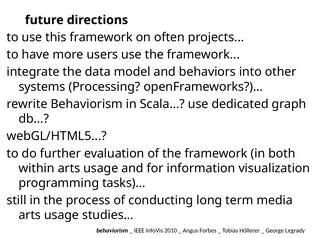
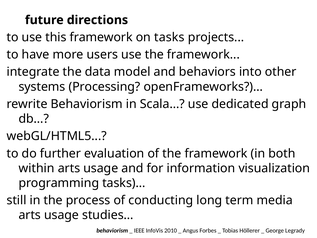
on often: often -> tasks (169, 37)
